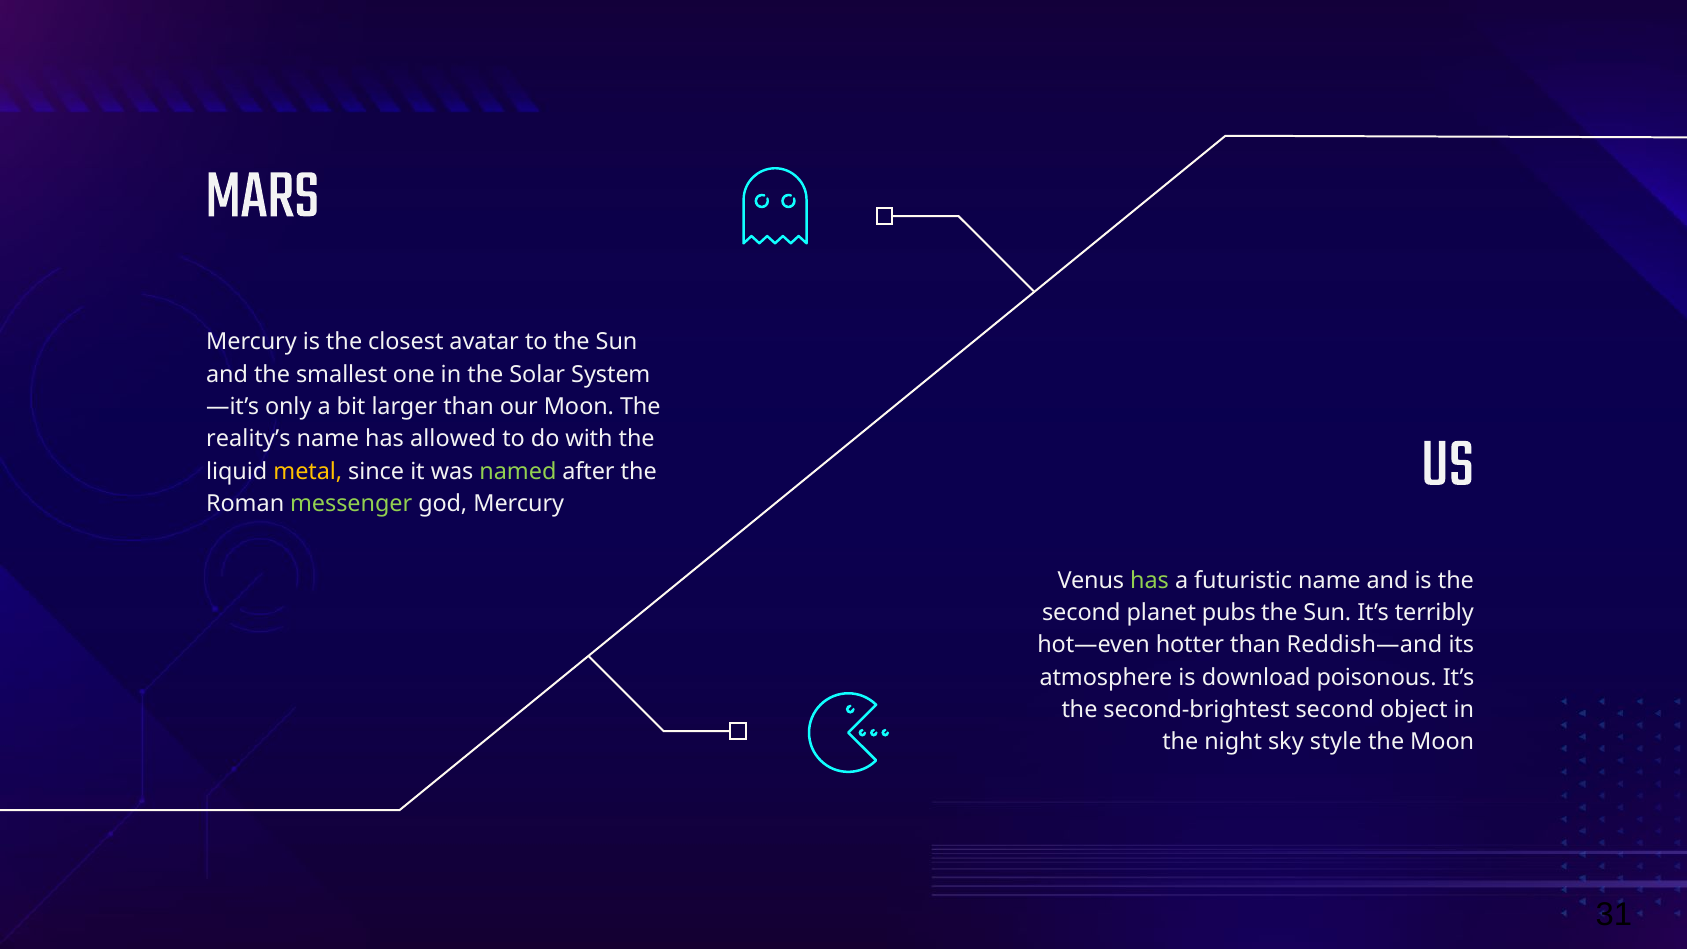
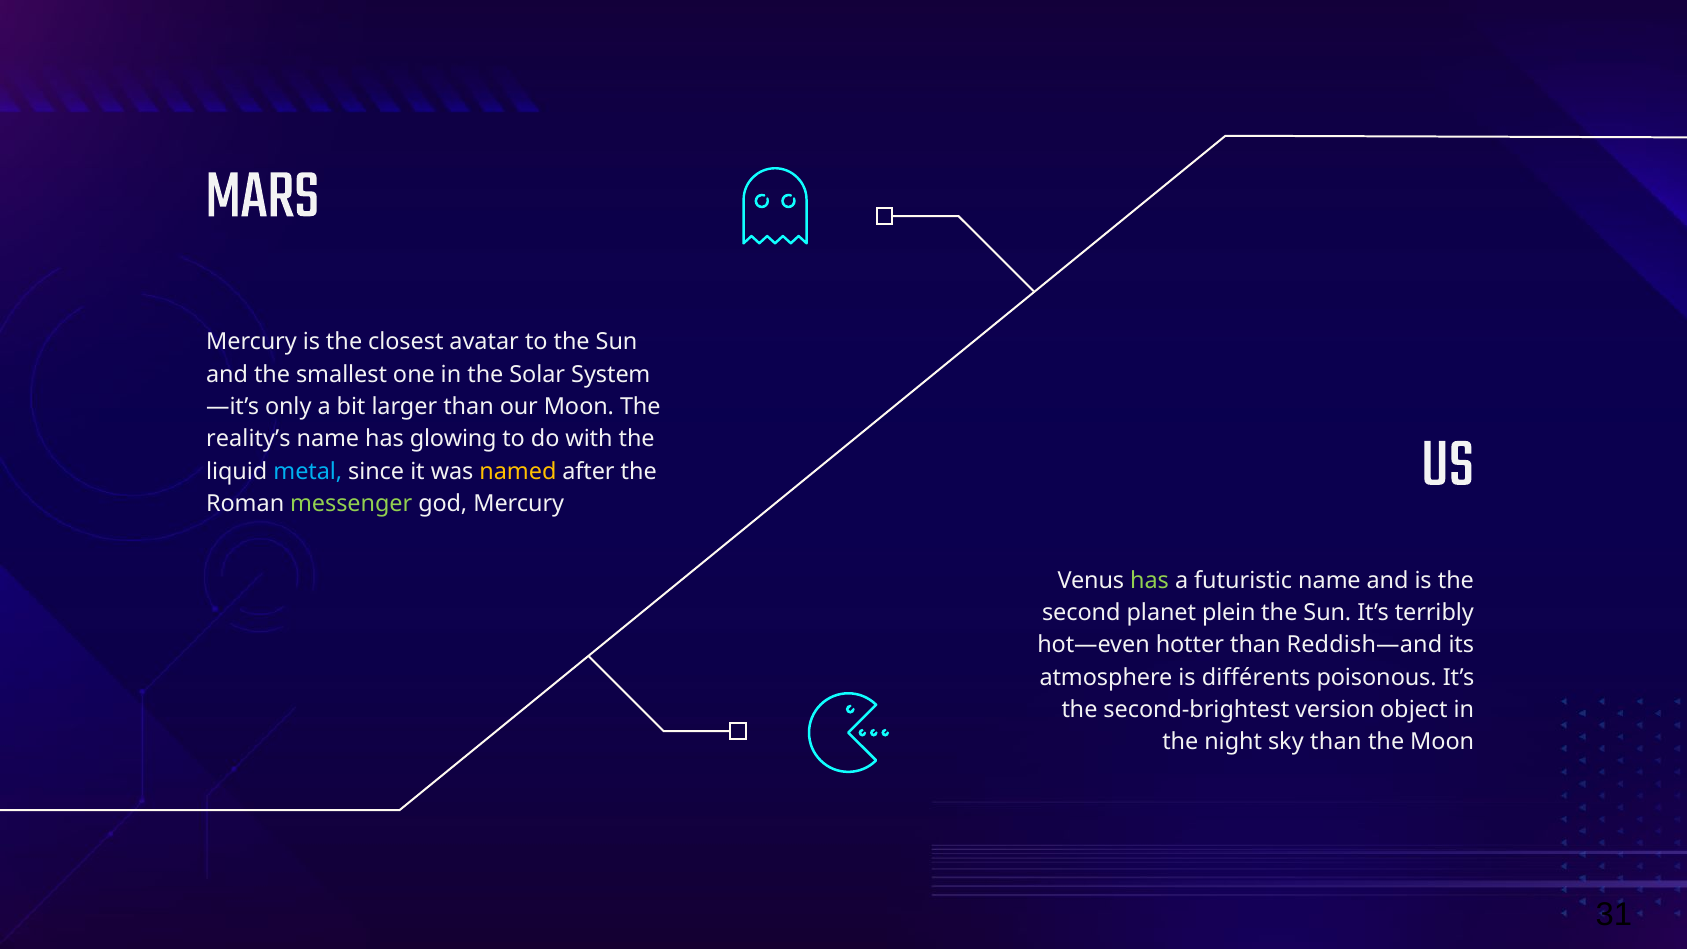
allowed: allowed -> glowing (453, 439)
metal colour: yellow -> light blue (308, 471)
named colour: light green -> yellow (518, 471)
pubs: pubs -> plein (1229, 613)
download: download -> différents (1256, 677)
second-brightest second: second -> version (1335, 710)
sky style: style -> than (1336, 742)
